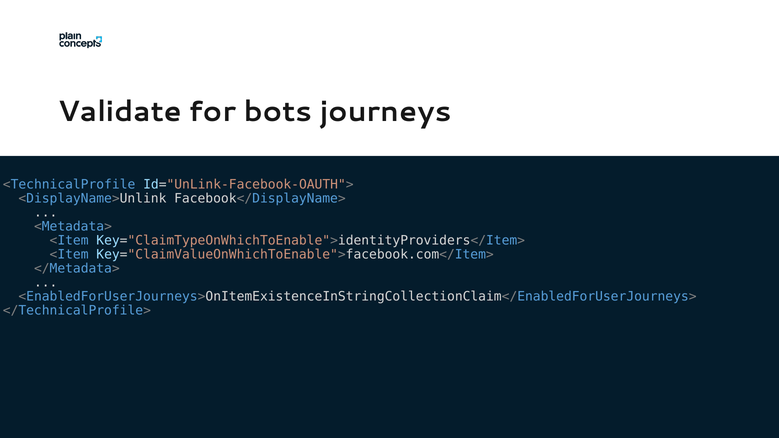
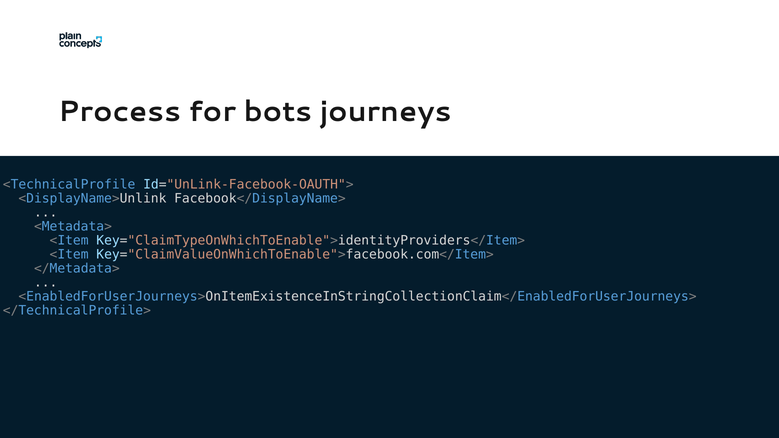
Validate: Validate -> Process (120, 112)
